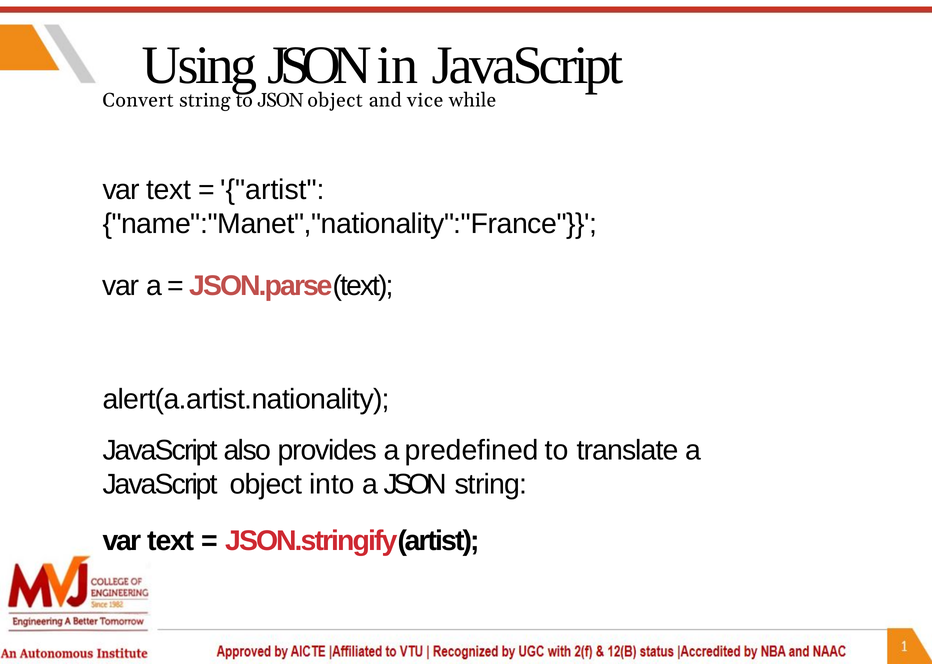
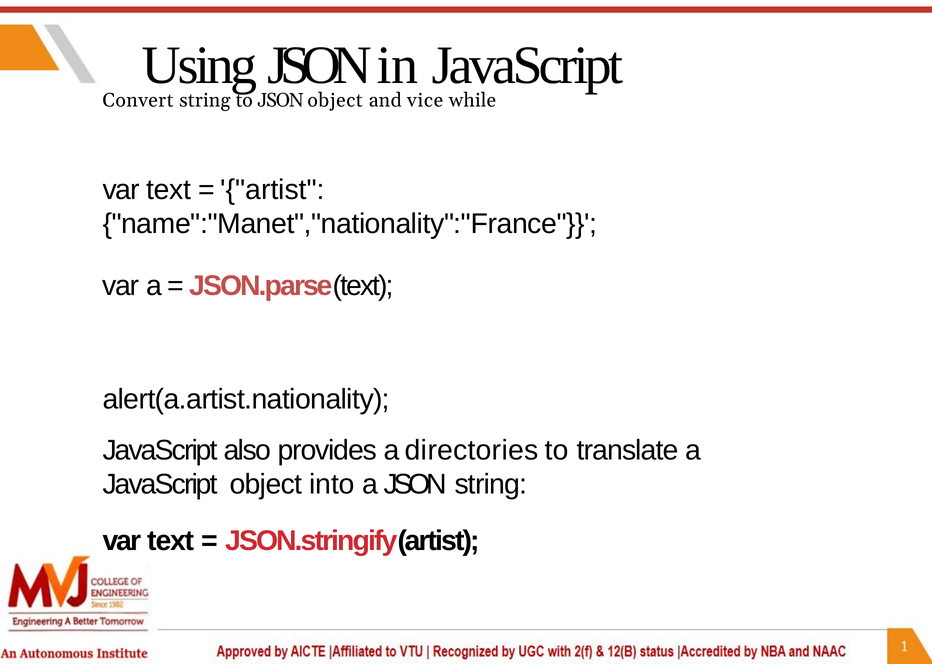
predefined: predefined -> directories (472, 450)
